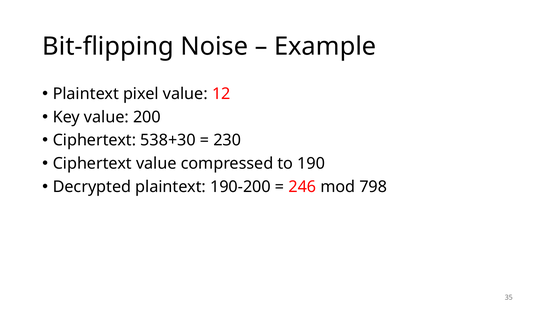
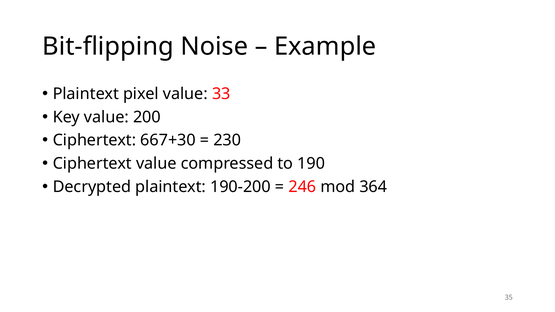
12: 12 -> 33 (221, 94)
538+30: 538+30 -> 667+30 (168, 140)
798: 798 -> 364 (373, 187)
